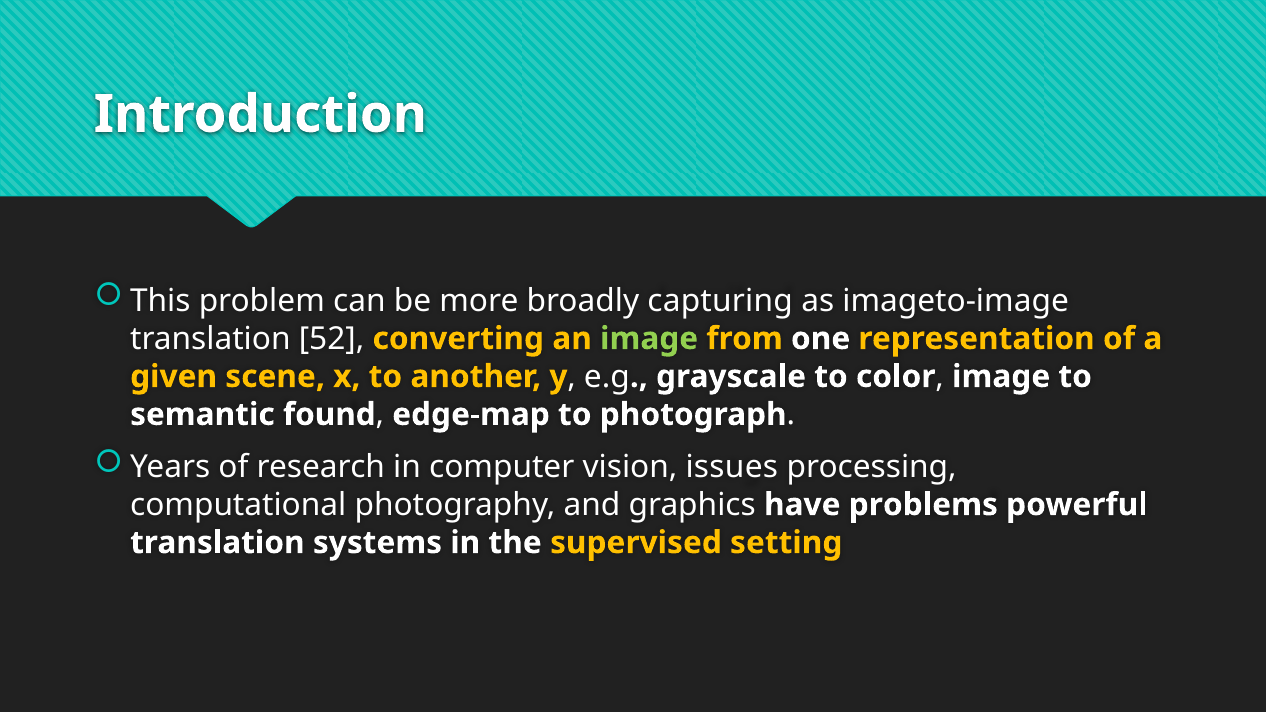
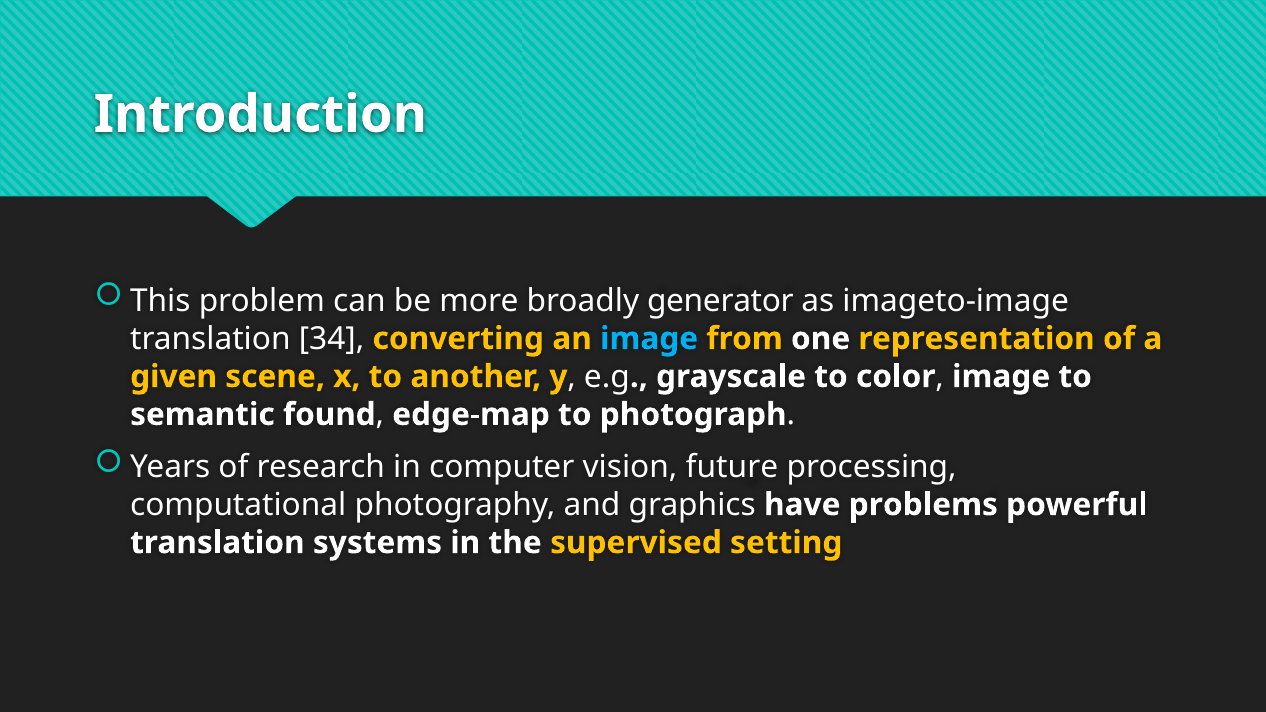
capturing: capturing -> generator (720, 301)
52: 52 -> 34 (332, 339)
image colour: light green -> light blue (649, 339)
issues: issues -> future (732, 467)
